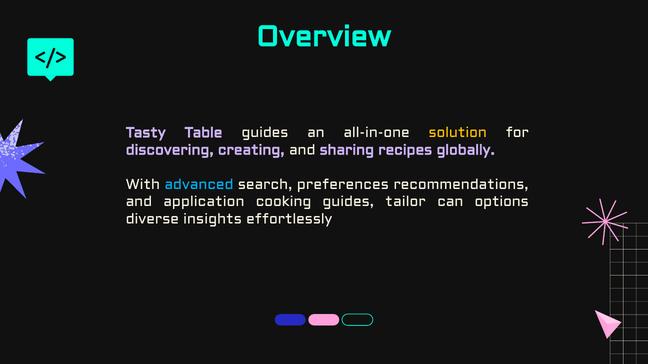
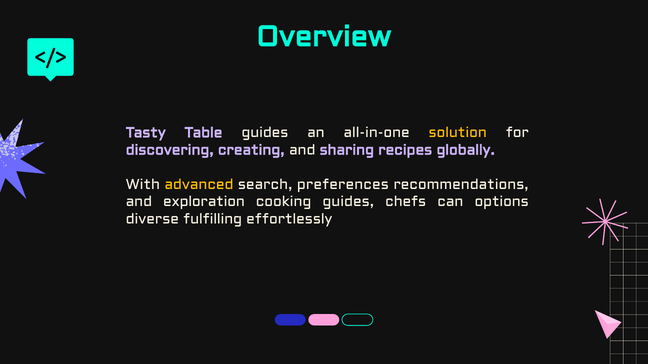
advanced colour: light blue -> yellow (199, 185)
application: application -> exploration (204, 202)
tailor: tailor -> chefs (406, 202)
insights: insights -> fulfilling (213, 219)
